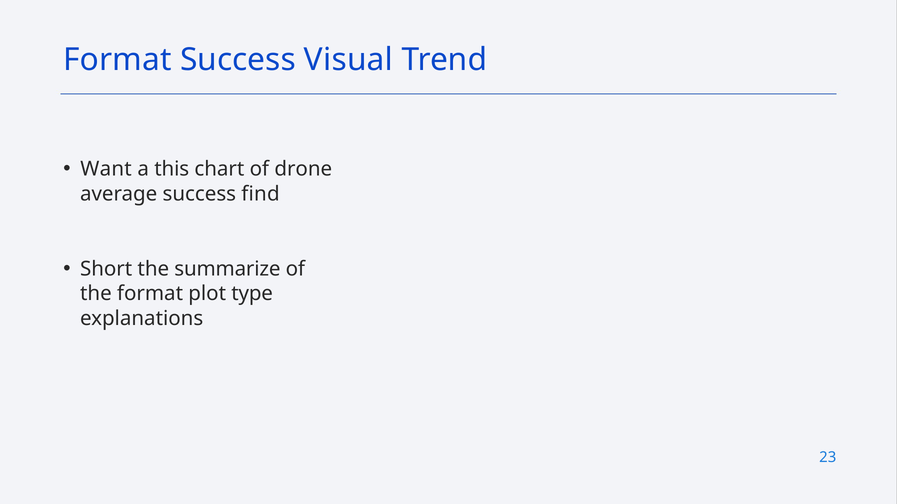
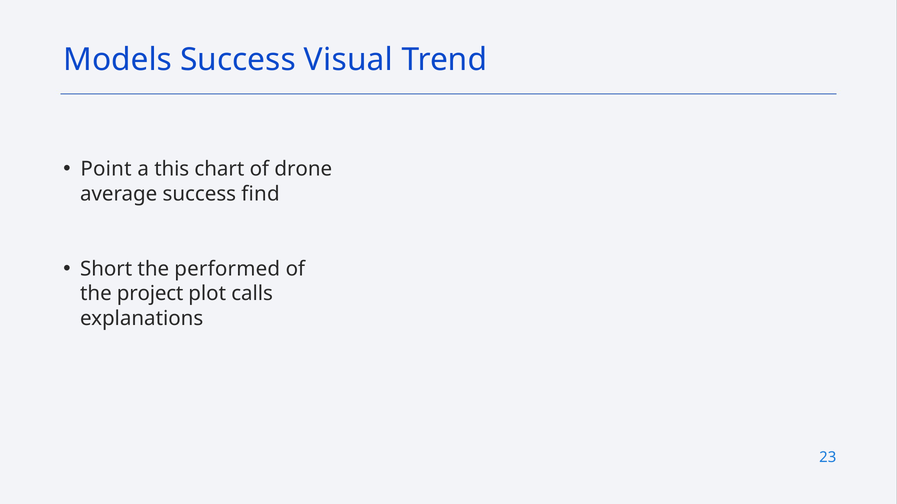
Format: Format -> Models (118, 60)
Want: Want -> Point (106, 169)
summarize: summarize -> performed (227, 269)
the format: format -> project (150, 294)
type: type -> calls (252, 294)
